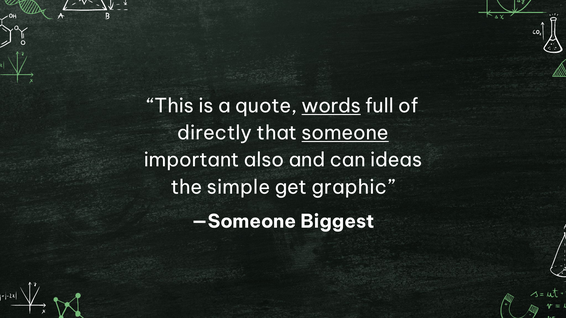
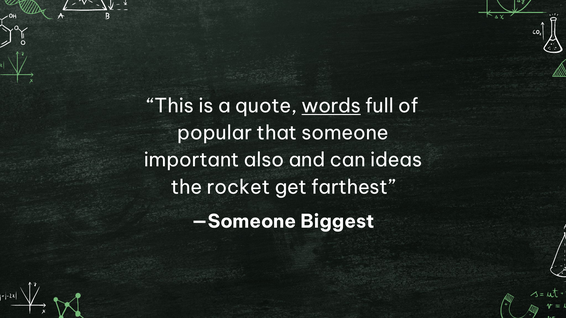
directly: directly -> popular (215, 133)
someone underline: present -> none (345, 133)
simple: simple -> rocket (239, 187)
graphic: graphic -> farthest (353, 187)
